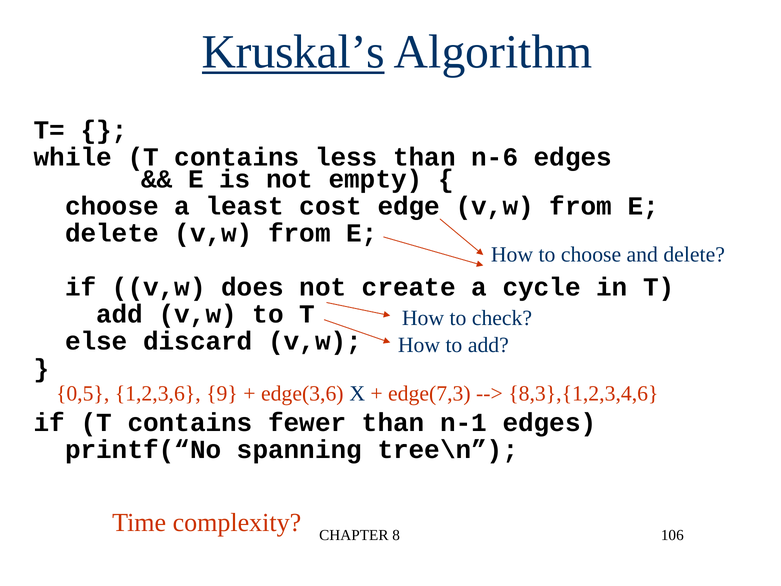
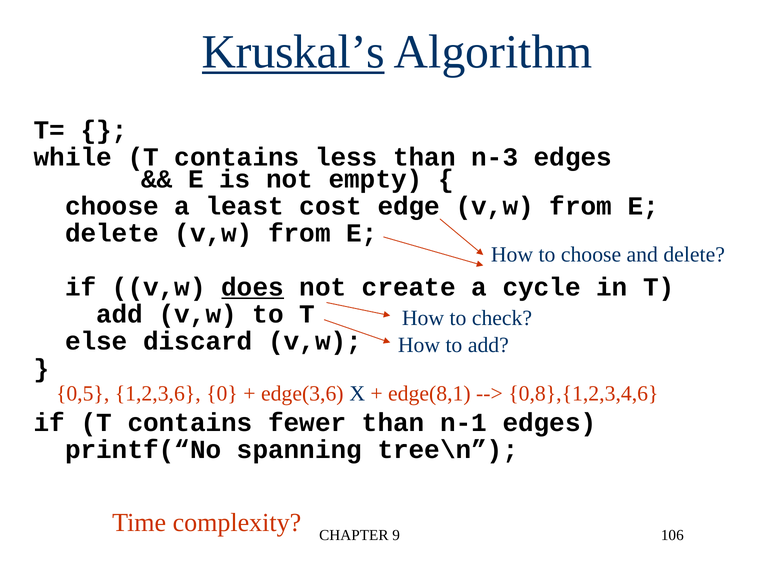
n-6: n-6 -> n-3 (495, 157)
does underline: none -> present (253, 287)
9: 9 -> 0 (222, 394)
edge(7,3: edge(7,3 -> edge(8,1 (429, 394)
8,3},{1,2,3,4,6: 8,3},{1,2,3,4,6 -> 0,8},{1,2,3,4,6 (583, 394)
8: 8 -> 9 (396, 535)
